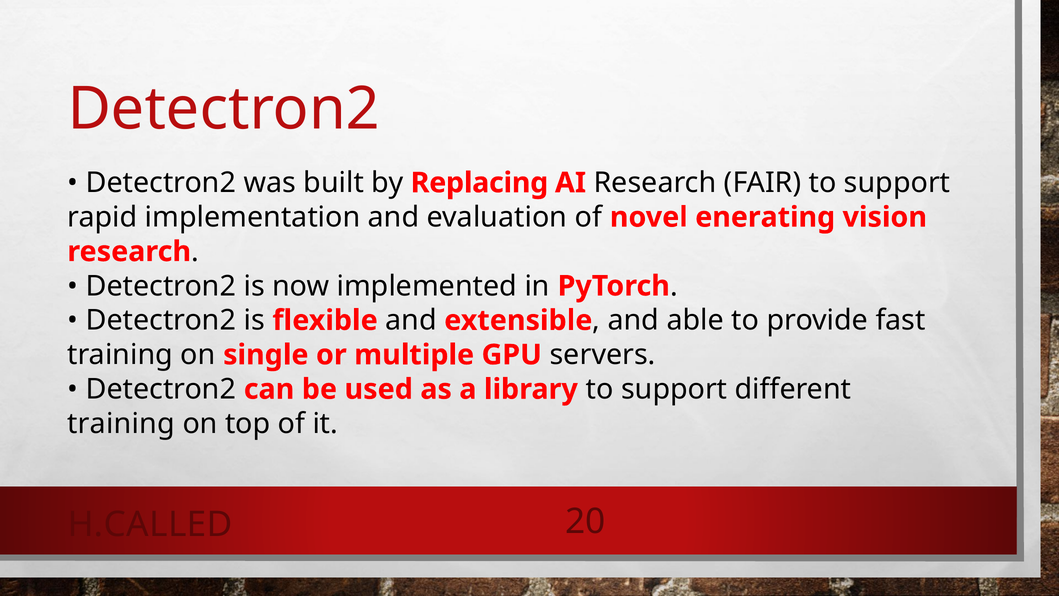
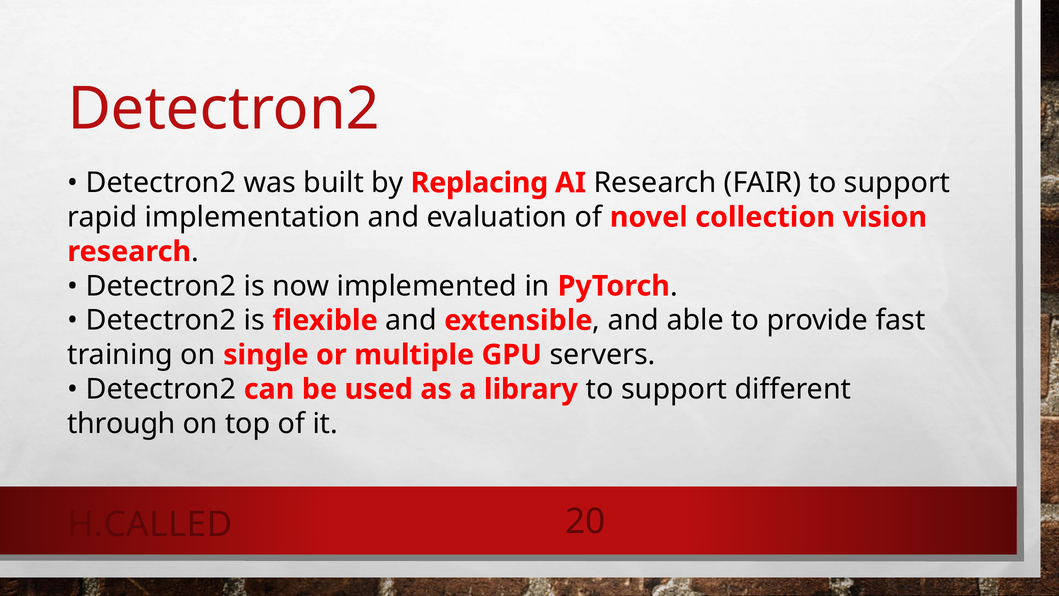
enerating: enerating -> collection (765, 217)
training: training -> through (121, 423)
